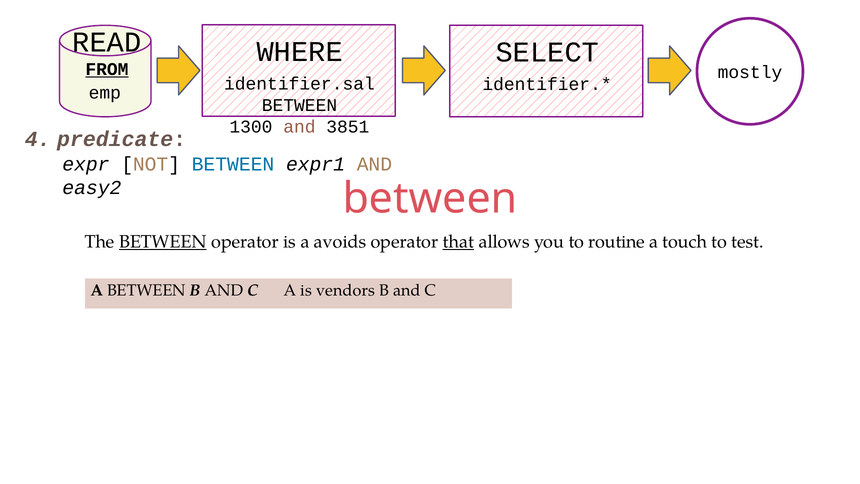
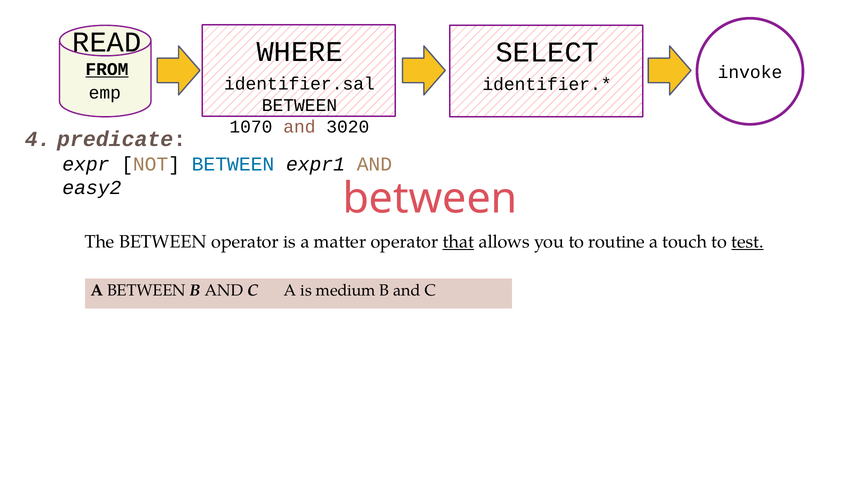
mostly: mostly -> invoke (750, 72)
1300: 1300 -> 1070 (251, 127)
3851: 3851 -> 3020 (348, 127)
BETWEEN underline: present -> none (163, 242)
avoids: avoids -> matter (340, 242)
test underline: none -> present (748, 242)
vendors: vendors -> medium (346, 290)
